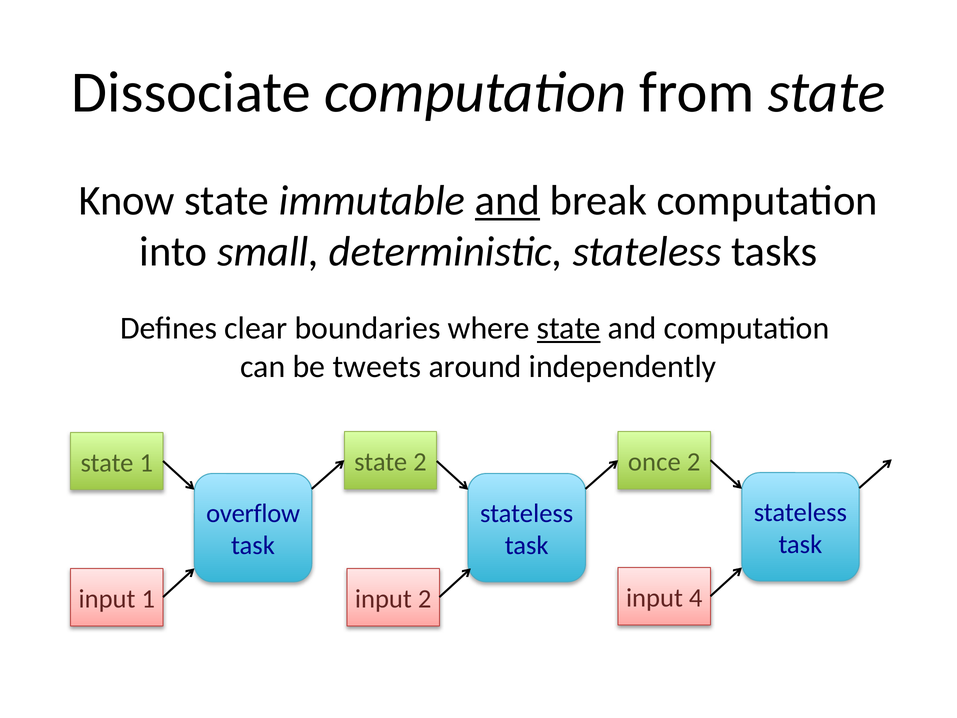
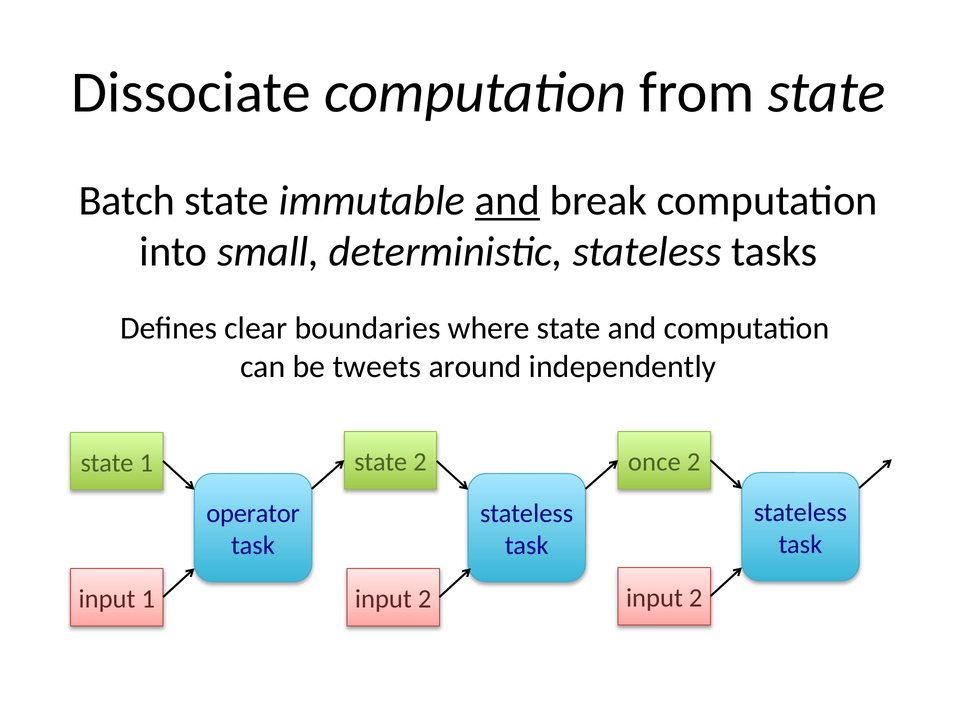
Know: Know -> Batch (127, 201)
state underline: present -> none (569, 328)
overflow: overflow -> operator (253, 513)
4: 4 -> 2 (696, 598)
